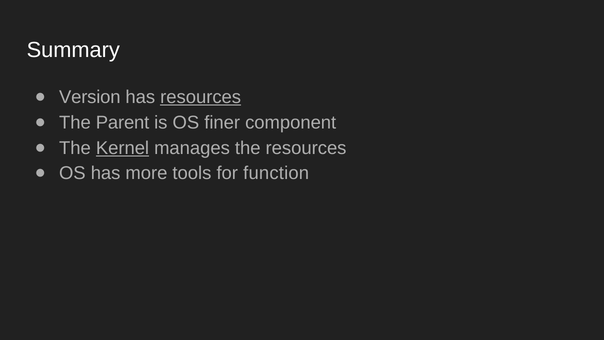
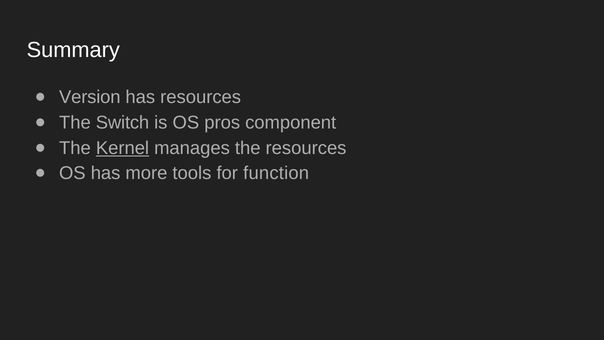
resources underline: present -> none (201, 97)
Parent: Parent -> Switch (123, 122)
finer: finer -> pros (222, 122)
